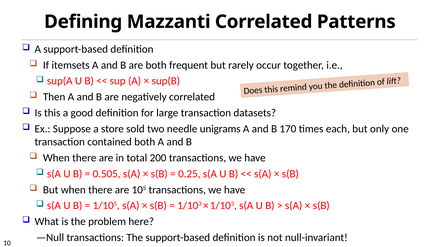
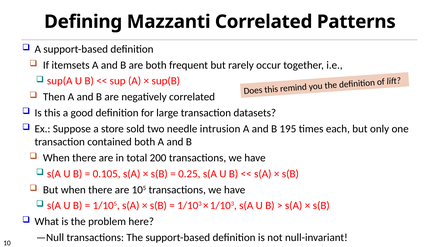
unigrams: unigrams -> intrusion (220, 129)
170: 170 -> 195 (288, 129)
0.505: 0.505 -> 0.105 (107, 174)
